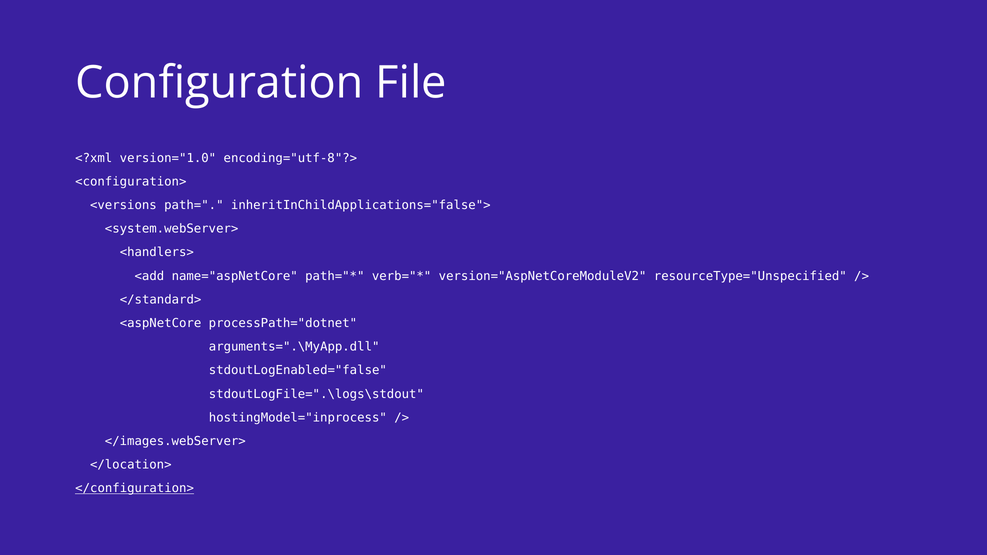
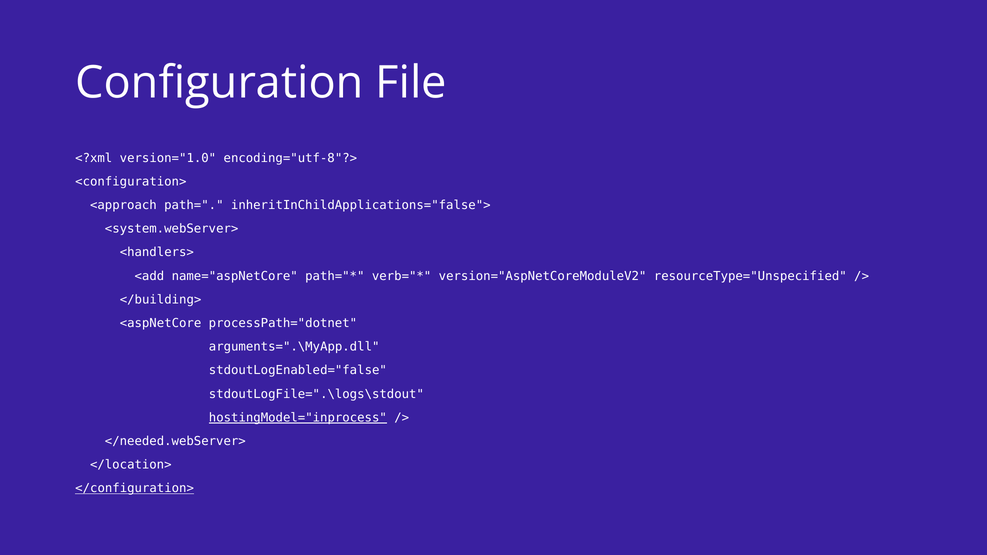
<versions: <versions -> <approach (123, 205)
</standard>: </standard> -> </building> (161, 300)
hostingModel="inprocess underline: none -> present (298, 418)
</images.webServer>: </images.webServer> -> </needed.webServer> (175, 441)
